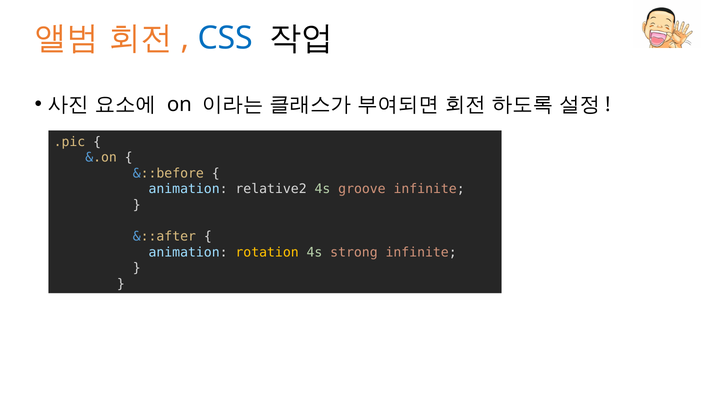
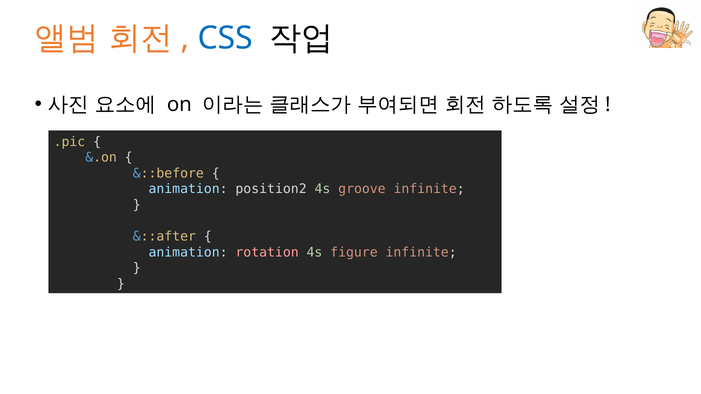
relative2: relative2 -> position2 (271, 189)
rotation colour: yellow -> pink (267, 252)
strong: strong -> figure (354, 252)
